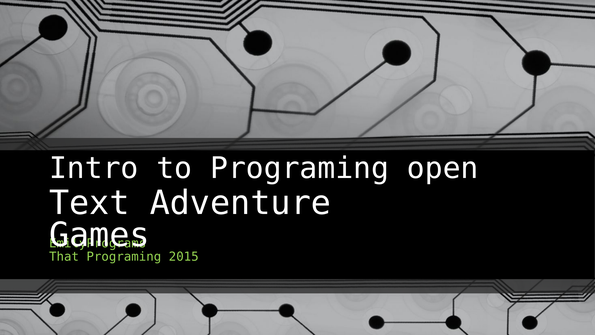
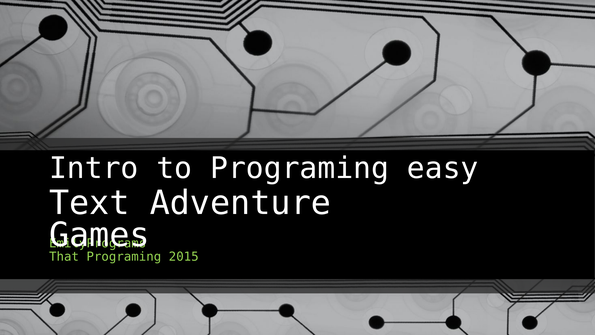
open: open -> easy (443, 168)
